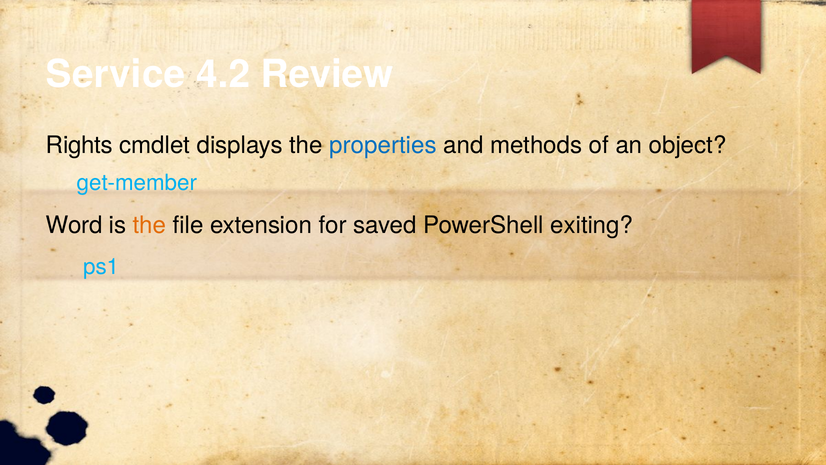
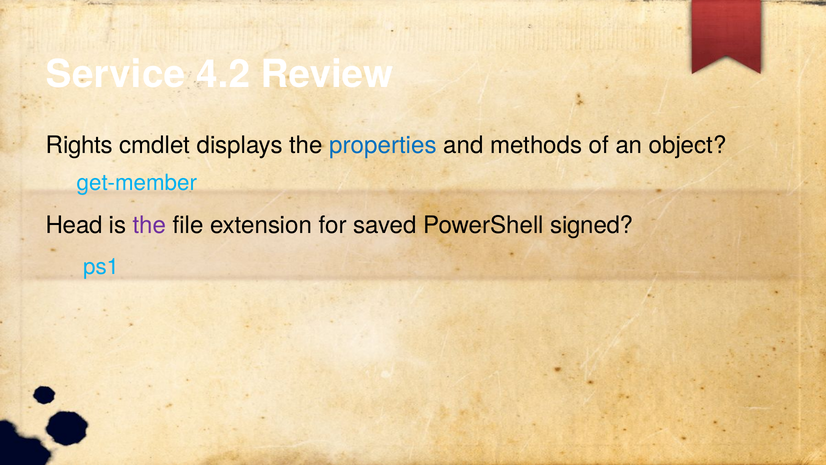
Word: Word -> Head (74, 225)
the colour: orange -> purple (149, 225)
exiting: exiting -> signed (592, 225)
